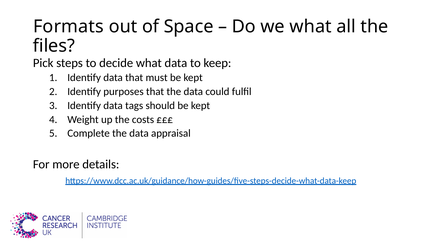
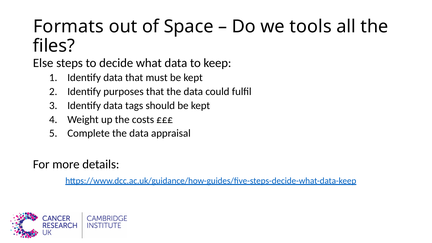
we what: what -> tools (311, 27)
Pick: Pick -> Else (43, 63)
